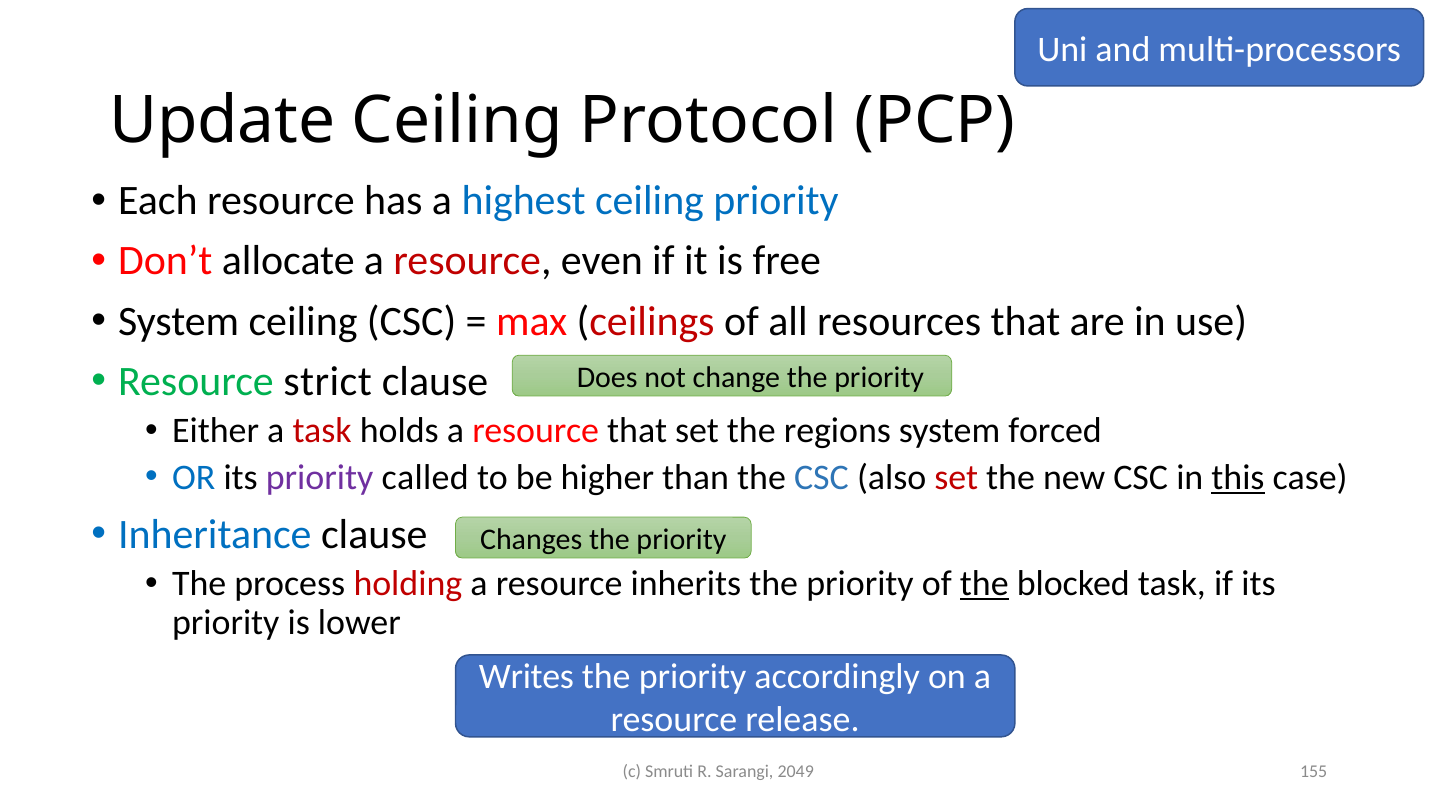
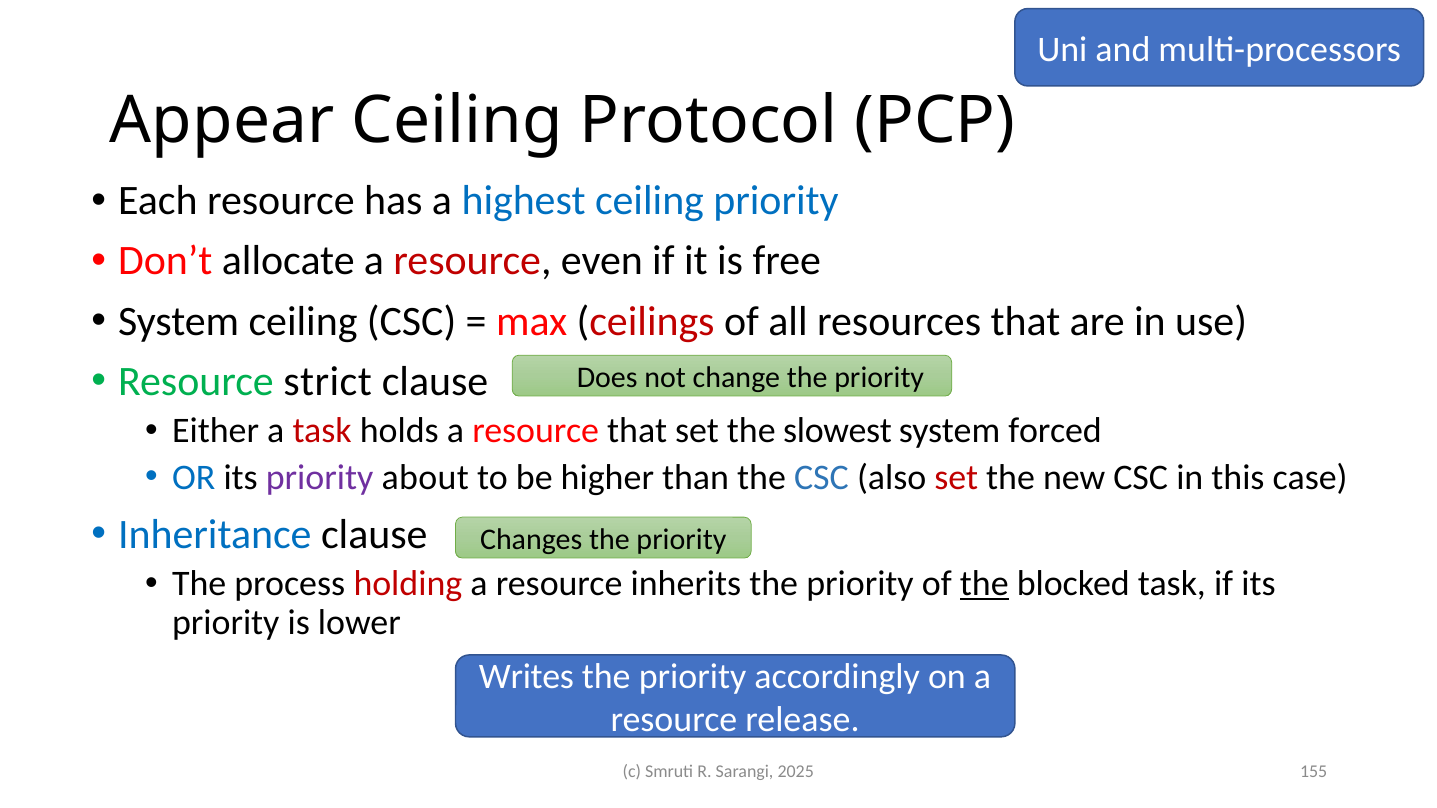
Update: Update -> Appear (222, 121)
regions: regions -> slowest (838, 431)
called: called -> about (425, 477)
this underline: present -> none (1238, 477)
2049: 2049 -> 2025 (796, 772)
